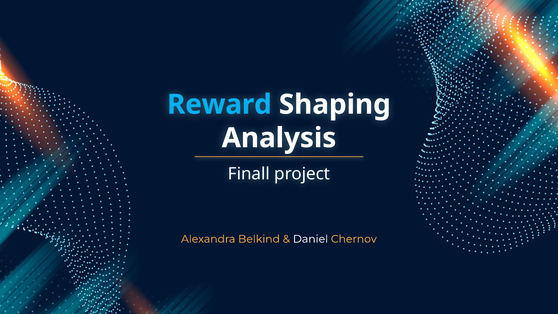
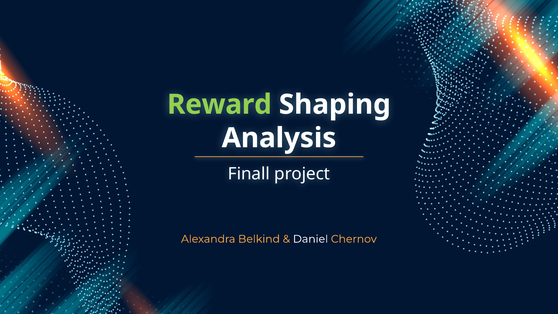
Reward colour: light blue -> light green (219, 104)
